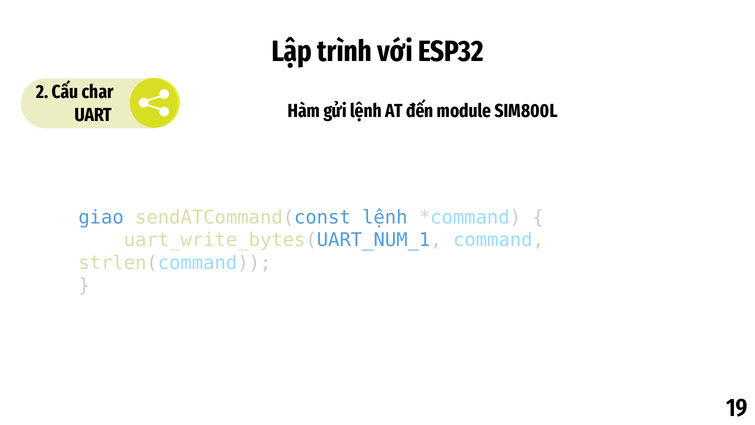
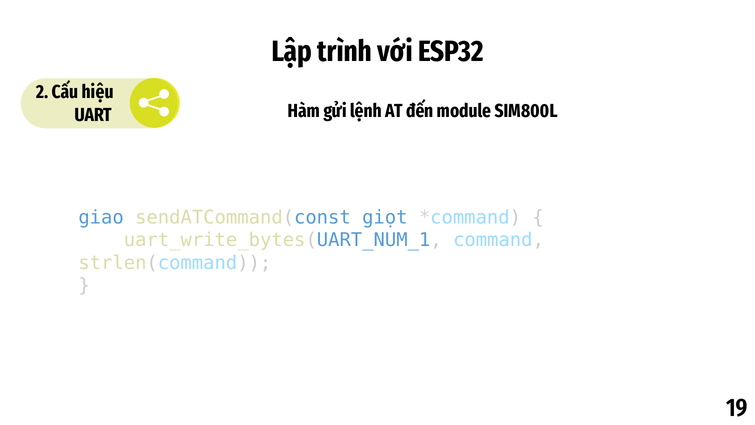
char: char -> hiệu (98, 92)
sendATCommand(const lệnh: lệnh -> giọt (385, 217)
